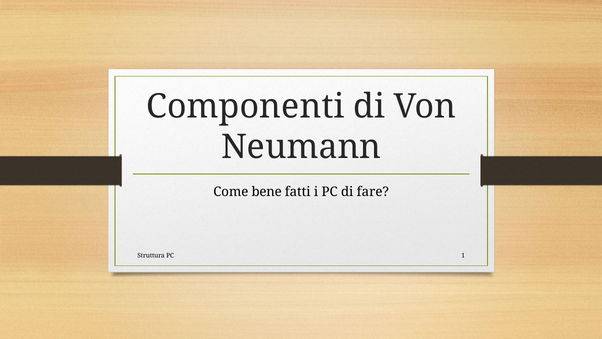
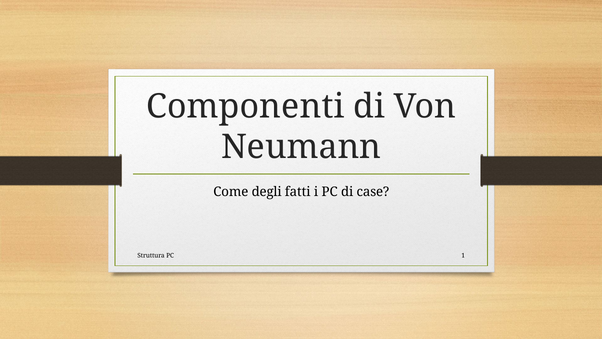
bene: bene -> degli (267, 192)
fare: fare -> case (373, 192)
